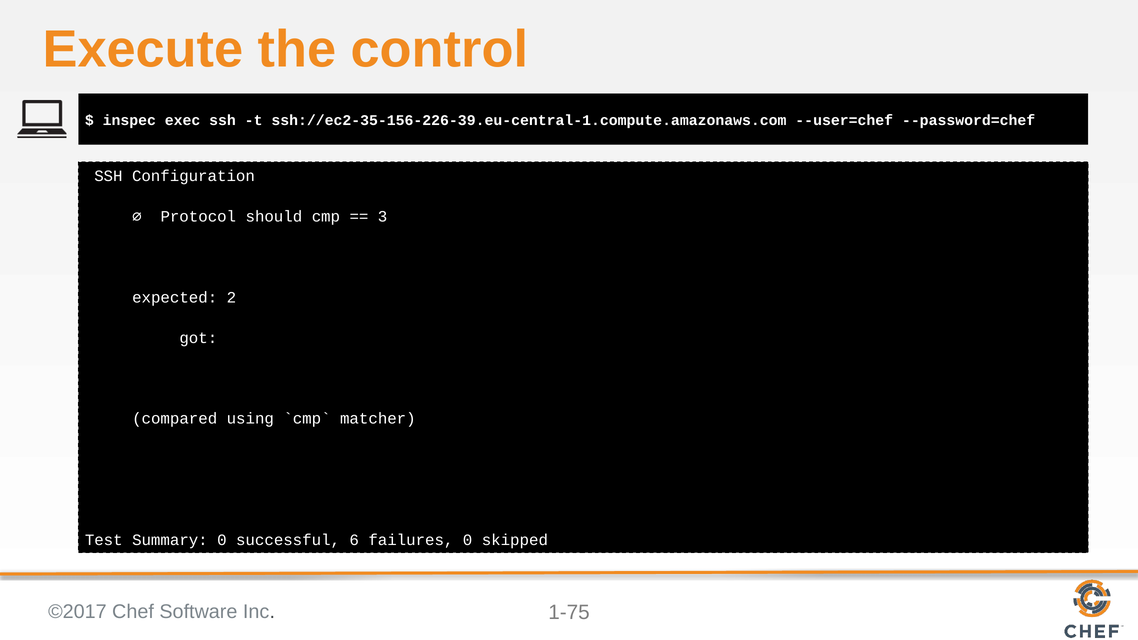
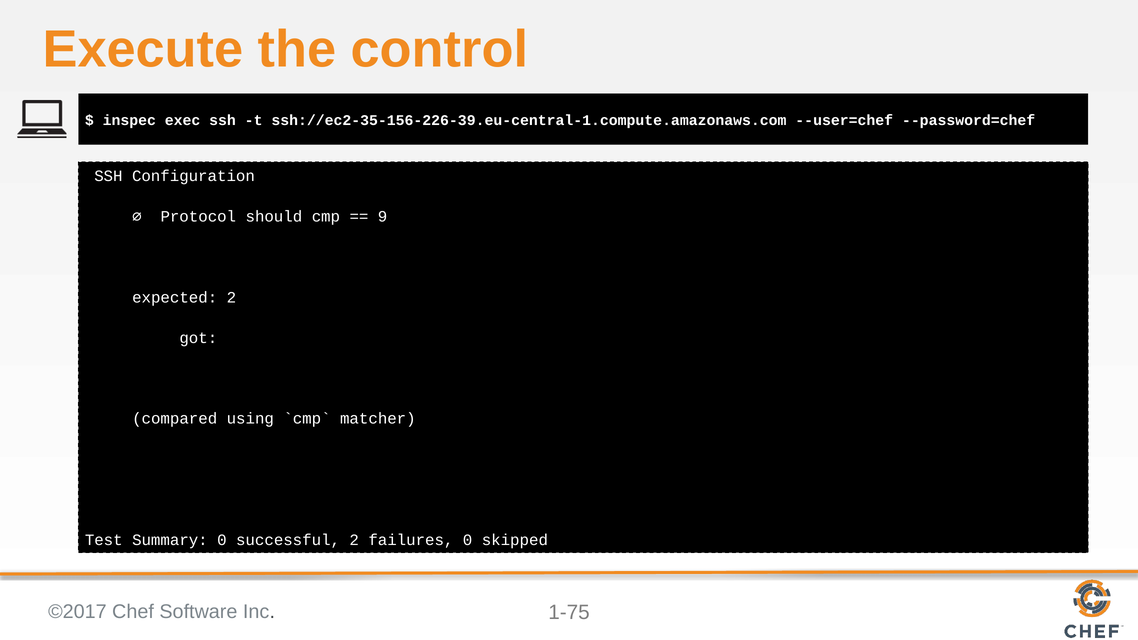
3: 3 -> 9 (383, 216)
successful 6: 6 -> 2 (354, 540)
